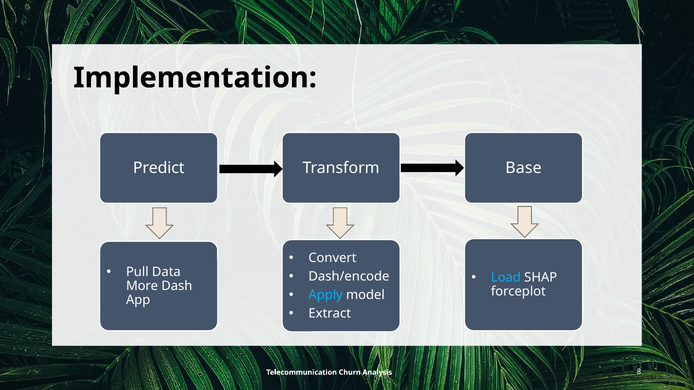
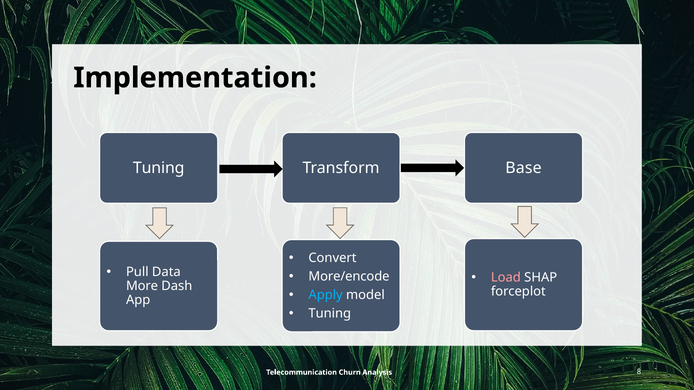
Predict: Predict -> Tuning (159, 168)
Dash/encode: Dash/encode -> More/encode (349, 277)
Load colour: light blue -> pink (506, 278)
Extract: Extract -> Tuning (330, 314)
